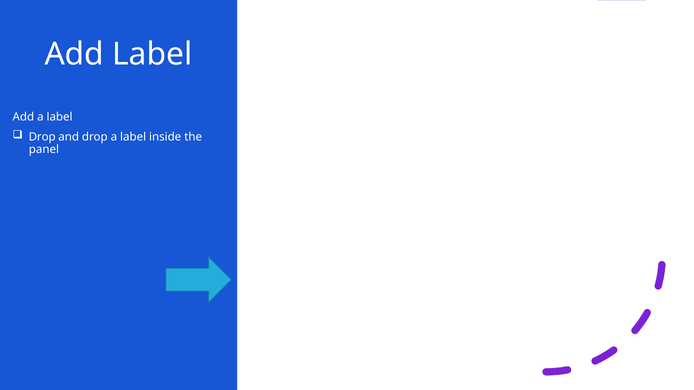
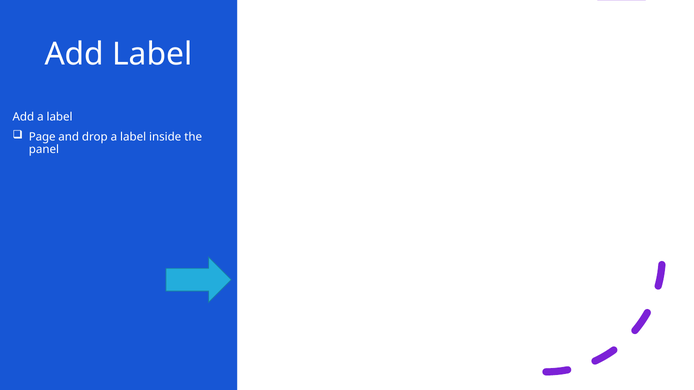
Drop: Drop -> Page (42, 137)
